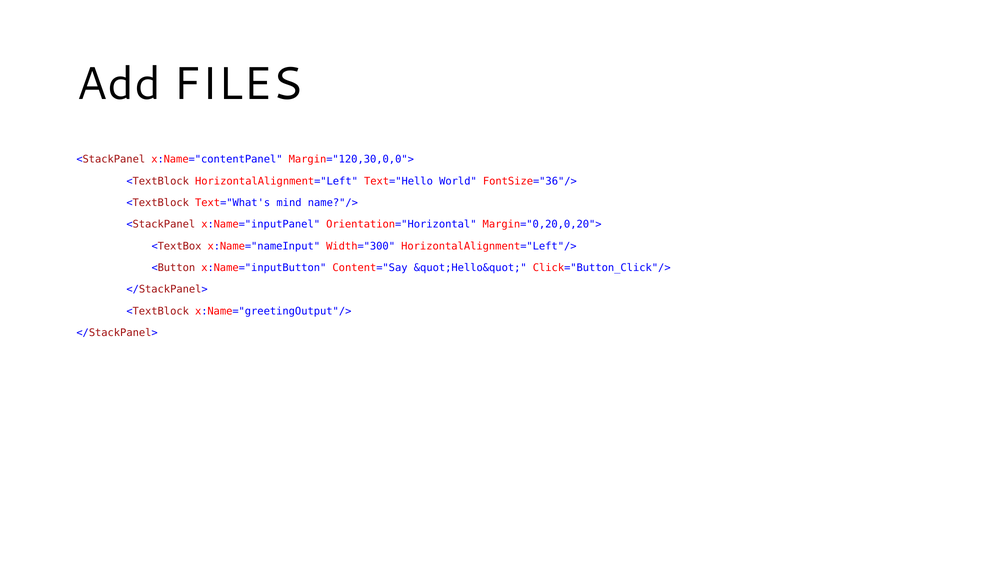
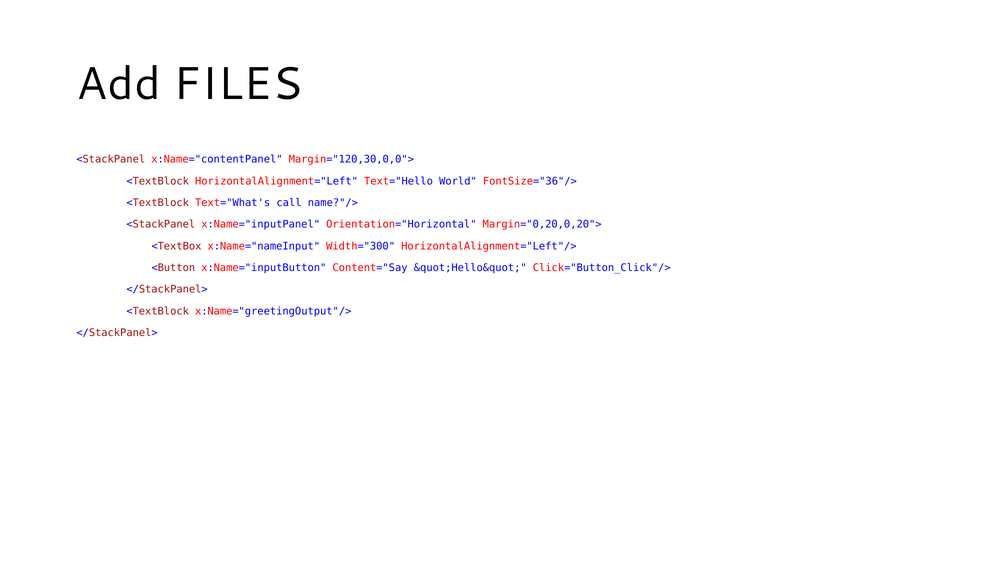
mind: mind -> call (289, 203)
